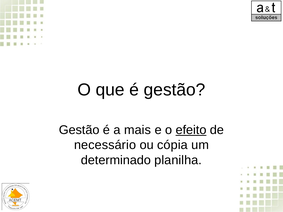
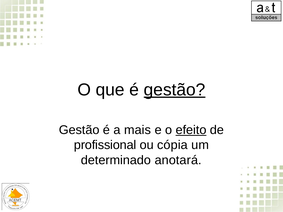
gestão underline: none -> present (175, 90)
necessário: necessário -> profissional (105, 145)
planilha: planilha -> anotará (178, 160)
